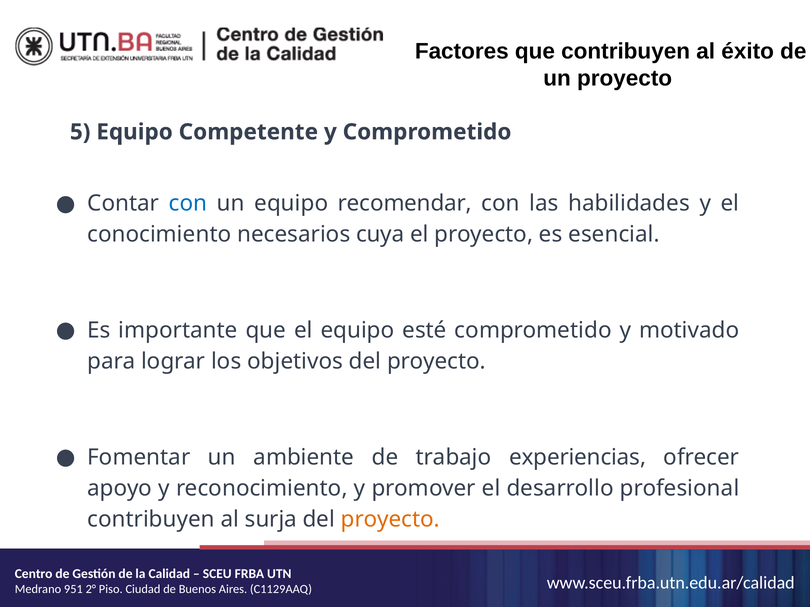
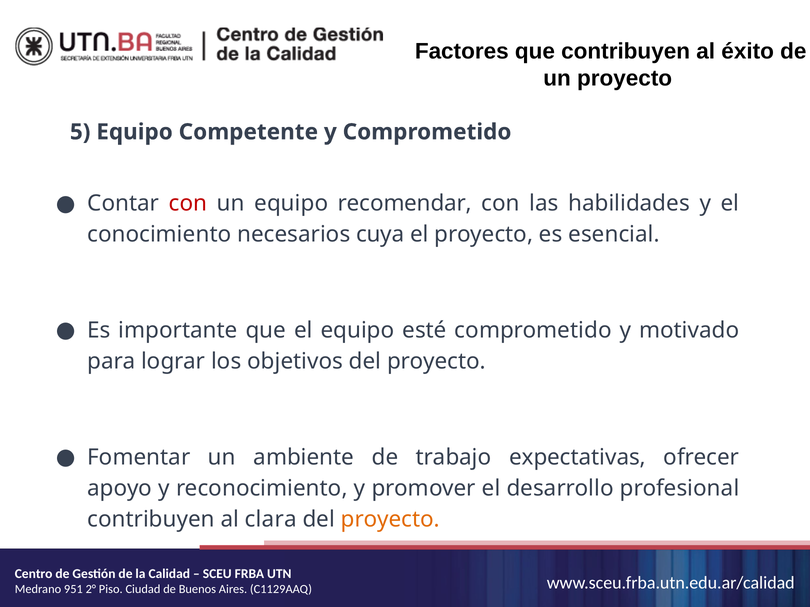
con colour: blue -> red (188, 204)
experiencias: experiencias -> expectativas (578, 458)
surja: surja -> clara (271, 520)
